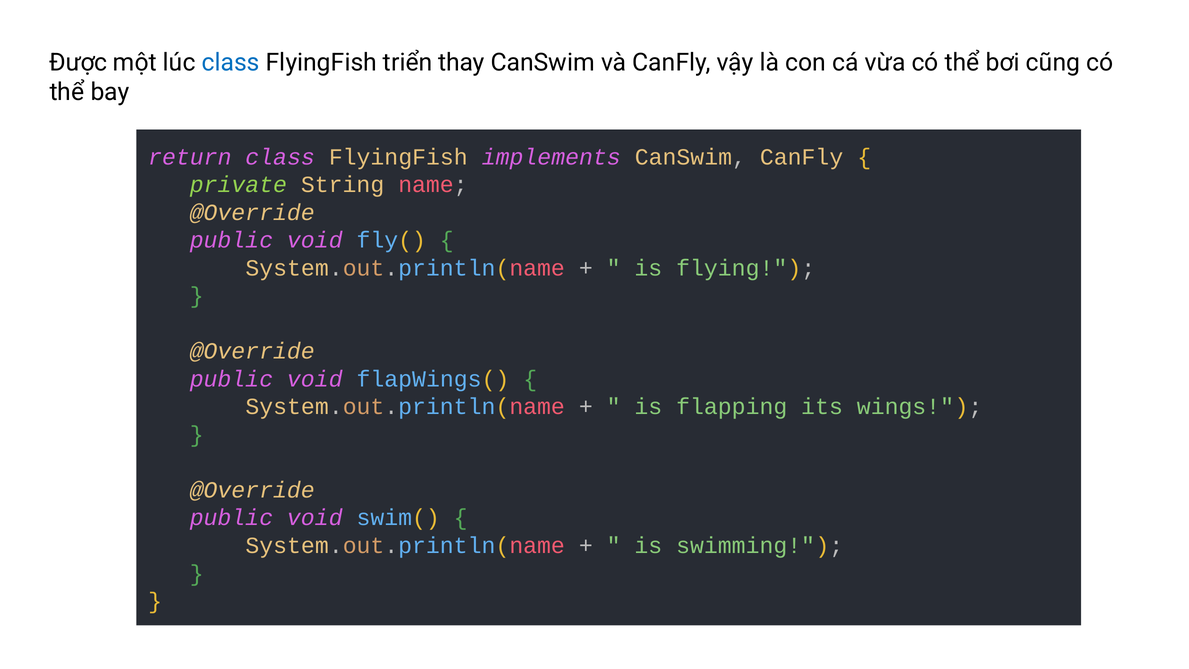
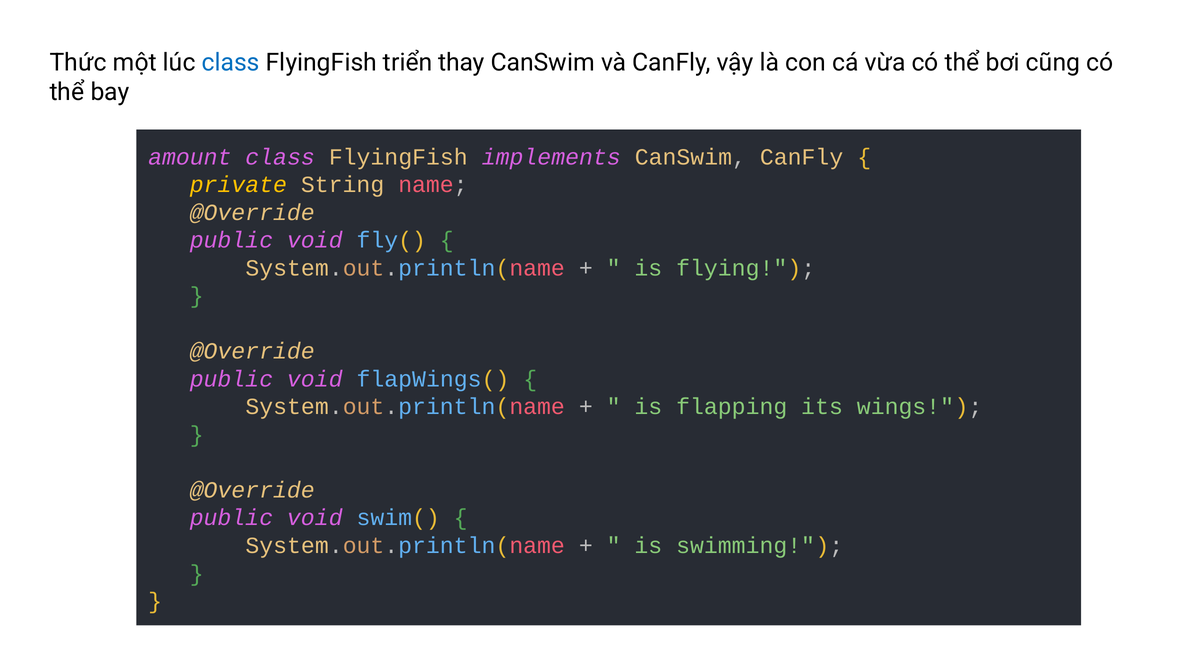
Được: Được -> Thức (78, 62)
return: return -> amount (190, 157)
private colour: light green -> yellow (238, 185)
